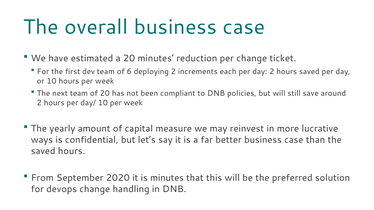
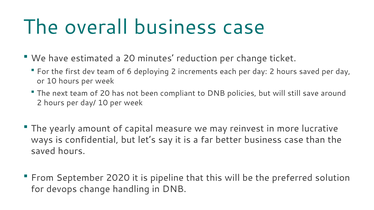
is minutes: minutes -> pipeline (167, 178)
